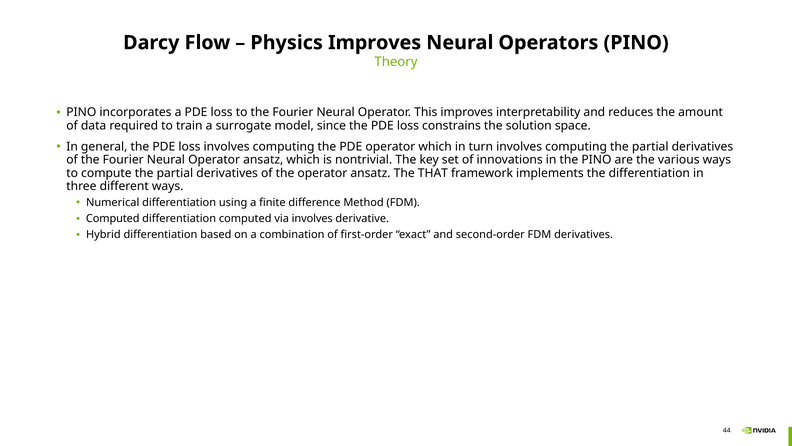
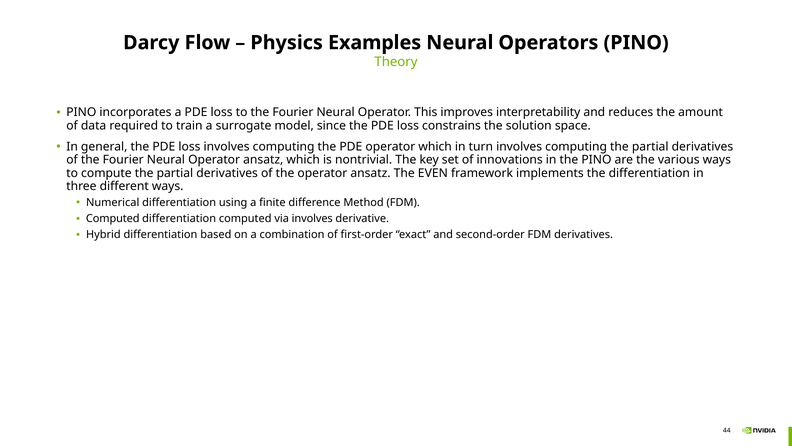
Physics Improves: Improves -> Examples (375, 43)
THAT: THAT -> EVEN (433, 173)
